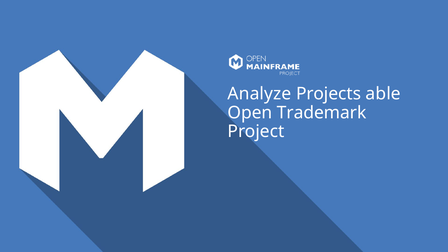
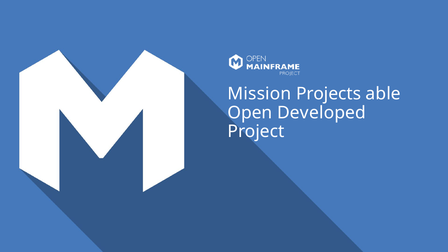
Analyze: Analyze -> Mission (259, 94)
Trademark: Trademark -> Developed (322, 113)
